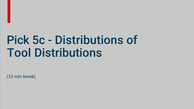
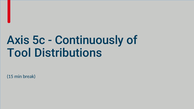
Pick: Pick -> Axis (18, 40)
Distributions: Distributions -> Continuously (89, 40)
